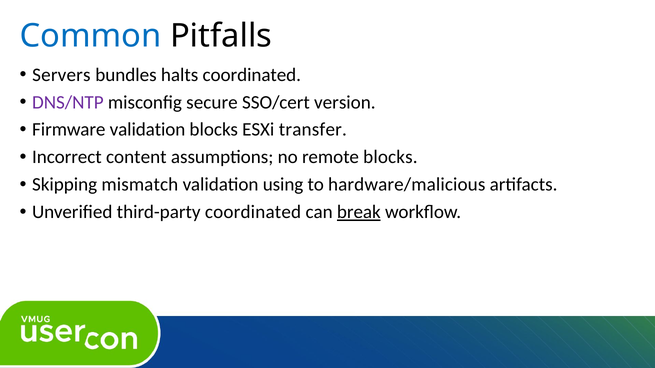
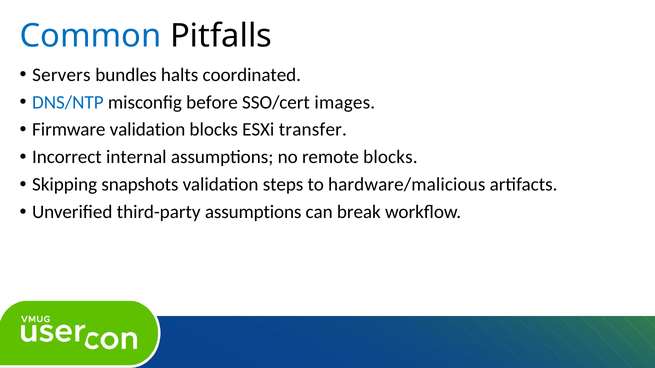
DNS/NTP colour: purple -> blue (68, 102)
secure: secure -> before (212, 102)
version: version -> images (345, 102)
content: content -> internal (136, 157)
mismatch: mismatch -> snapshots (140, 185)
using: using -> steps (283, 185)
third-party coordinated: coordinated -> assumptions (253, 212)
break underline: present -> none (359, 212)
